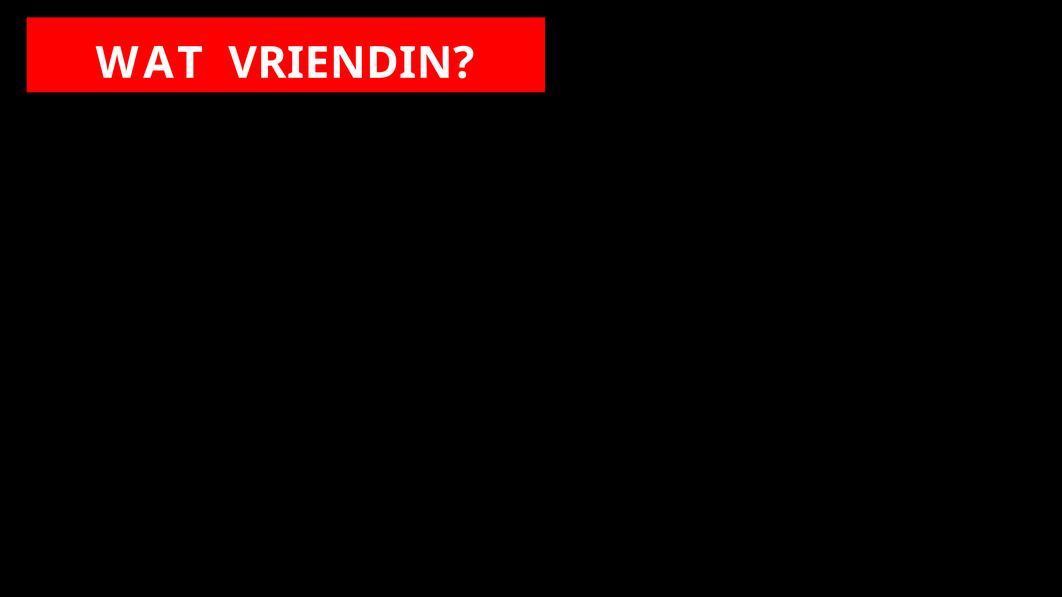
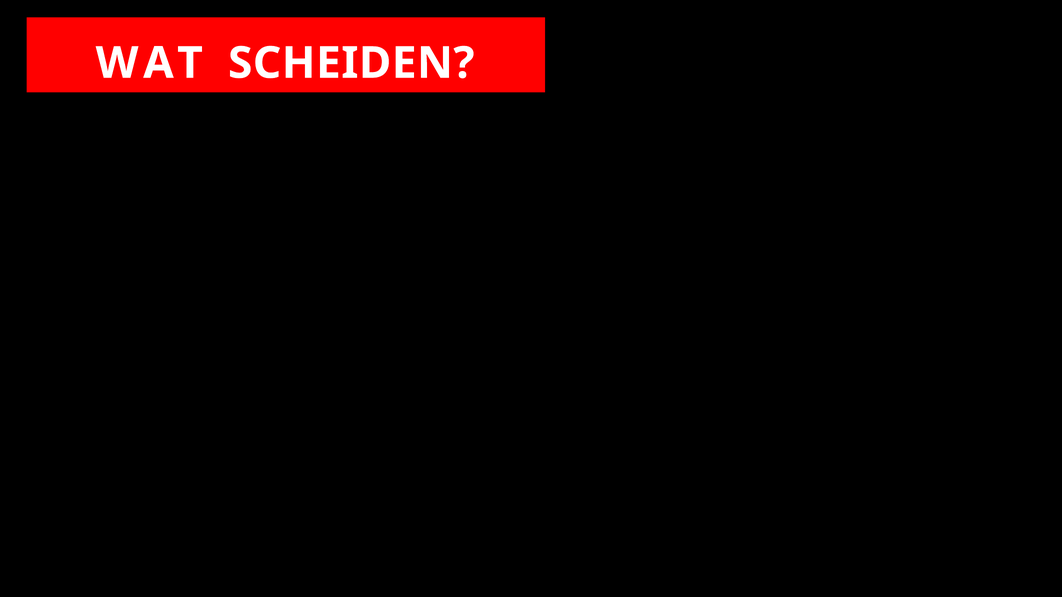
VRIENDIN: VRIENDIN -> SCHEIDEN (351, 63)
